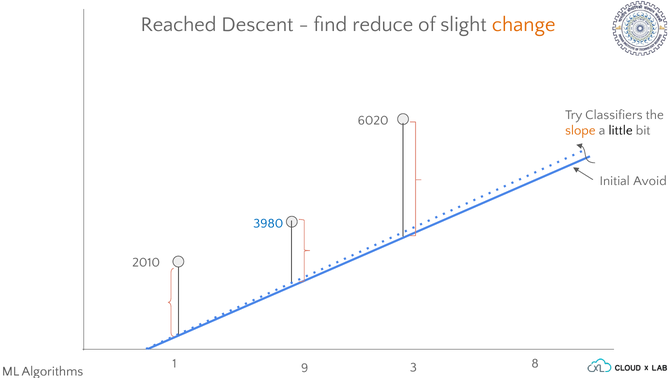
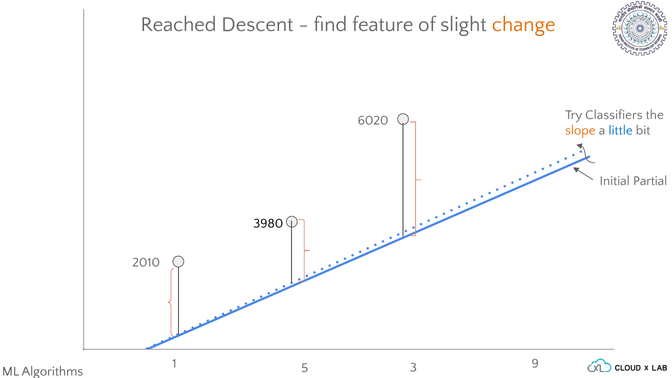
reduce: reduce -> feature (383, 25)
little colour: black -> blue (621, 131)
Avoid: Avoid -> Partial (650, 181)
3980 colour: blue -> black (268, 223)
9: 9 -> 5 (305, 368)
8: 8 -> 9 (535, 363)
